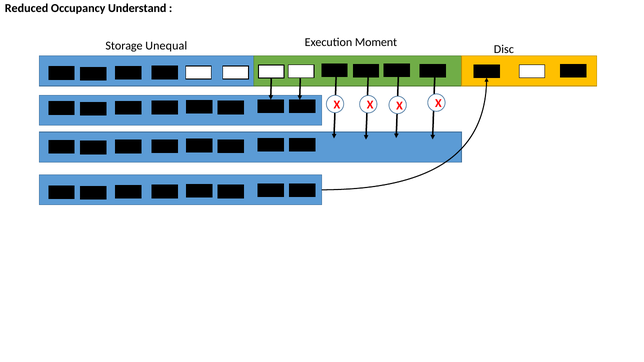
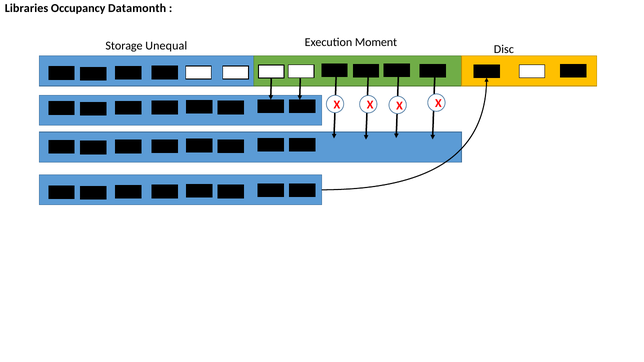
Reduced: Reduced -> Libraries (26, 8)
Understand: Understand -> Datamonth (137, 8)
